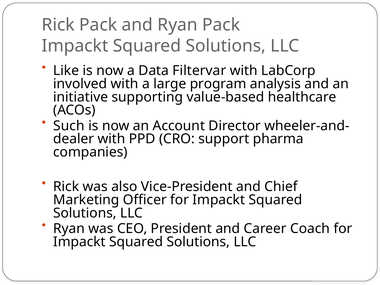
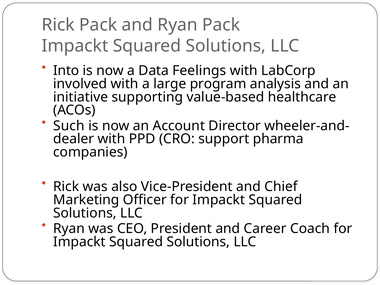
Like: Like -> Into (66, 71)
Filtervar: Filtervar -> Feelings (199, 71)
